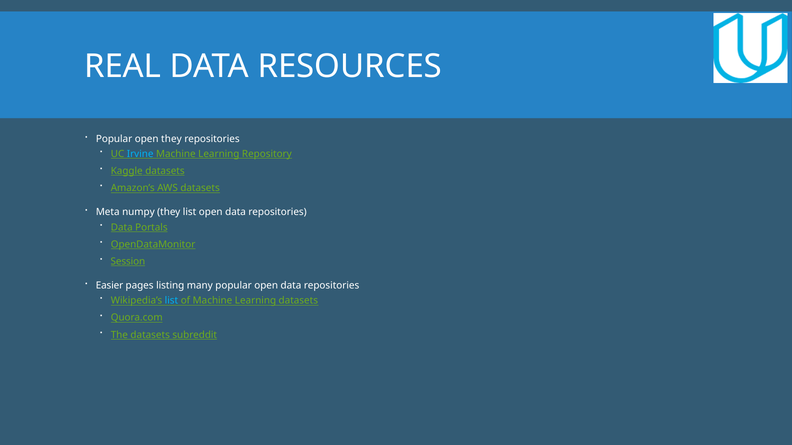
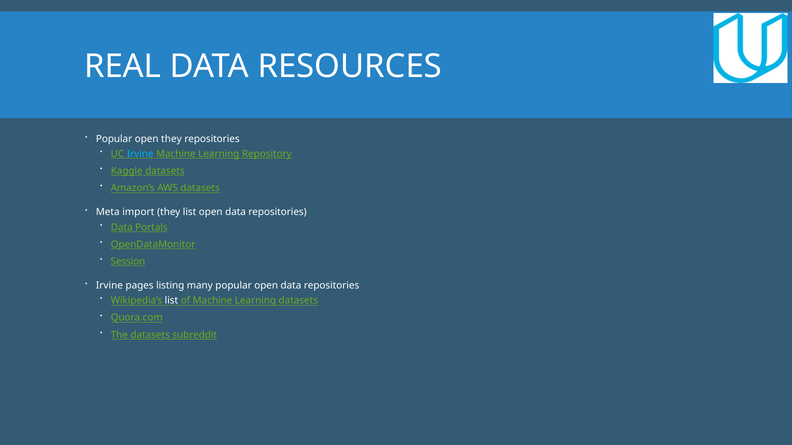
numpy: numpy -> import (138, 212)
Easier: Easier -> Irvine (109, 286)
list colour: light blue -> white (171, 301)
